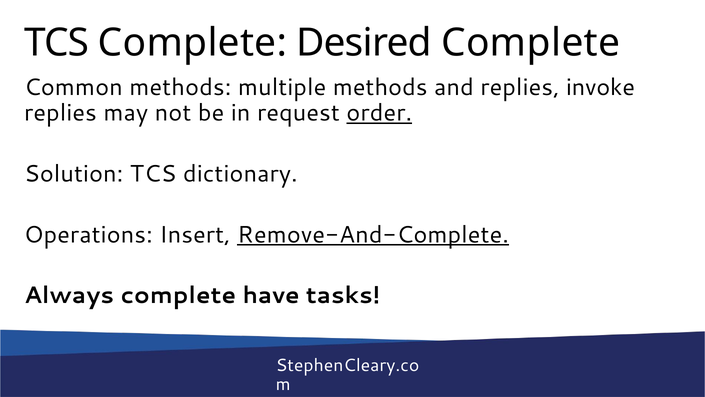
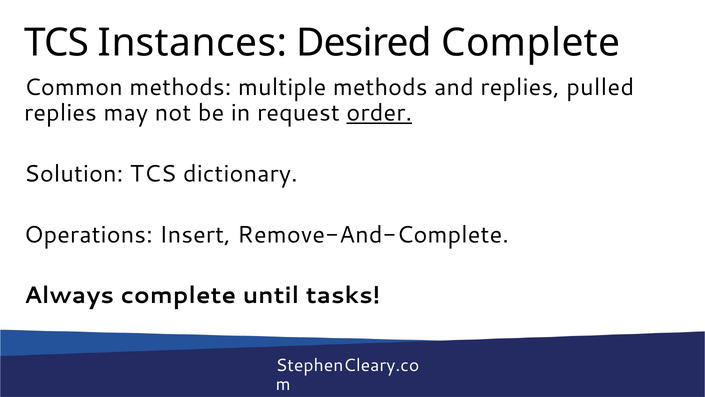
TCS Complete: Complete -> Instances (192, 43)
invoke: invoke -> pulled (600, 87)
Remove-And-Complete underline: present -> none (373, 234)
have: have -> until (271, 295)
